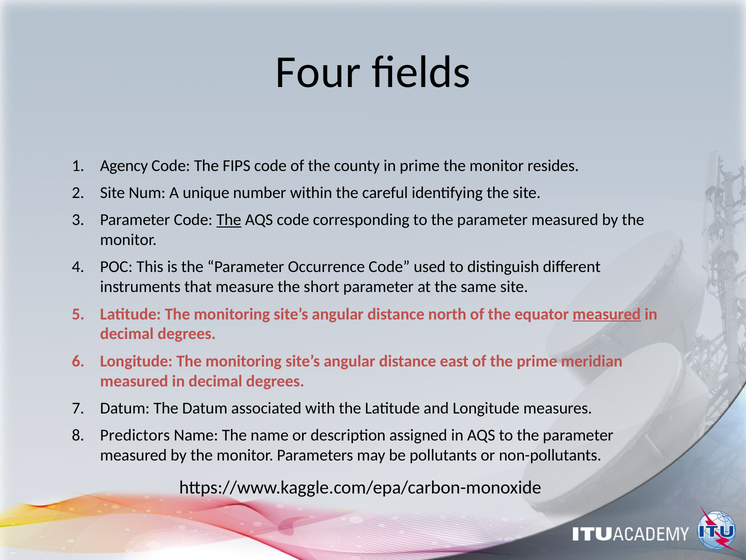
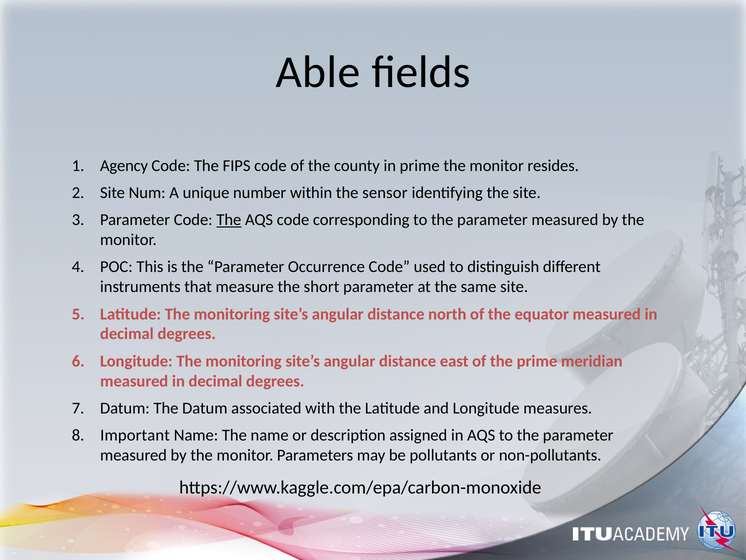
Four: Four -> Able (318, 72)
careful: careful -> sensor (385, 193)
measured underline: present -> none (607, 314)
Predictors: Predictors -> Important (135, 435)
